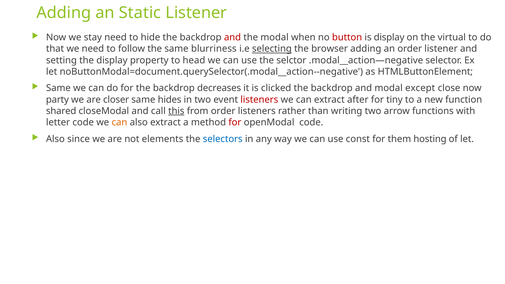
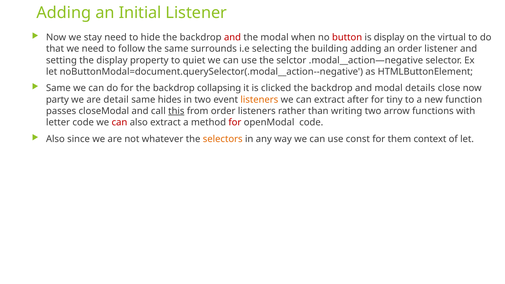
Static: Static -> Initial (140, 13)
blurriness: blurriness -> surrounds (214, 49)
selecting underline: present -> none (272, 49)
browser: browser -> building (330, 49)
head: head -> quiet (194, 60)
decreases: decreases -> collapsing (219, 88)
except: except -> details (420, 88)
closer: closer -> detail (116, 100)
listeners colour: red -> orange (259, 100)
shared: shared -> passes (61, 111)
can colour: orange -> red (119, 122)
elements: elements -> whatever (163, 139)
selectors colour: blue -> orange (223, 139)
hosting: hosting -> context (430, 139)
